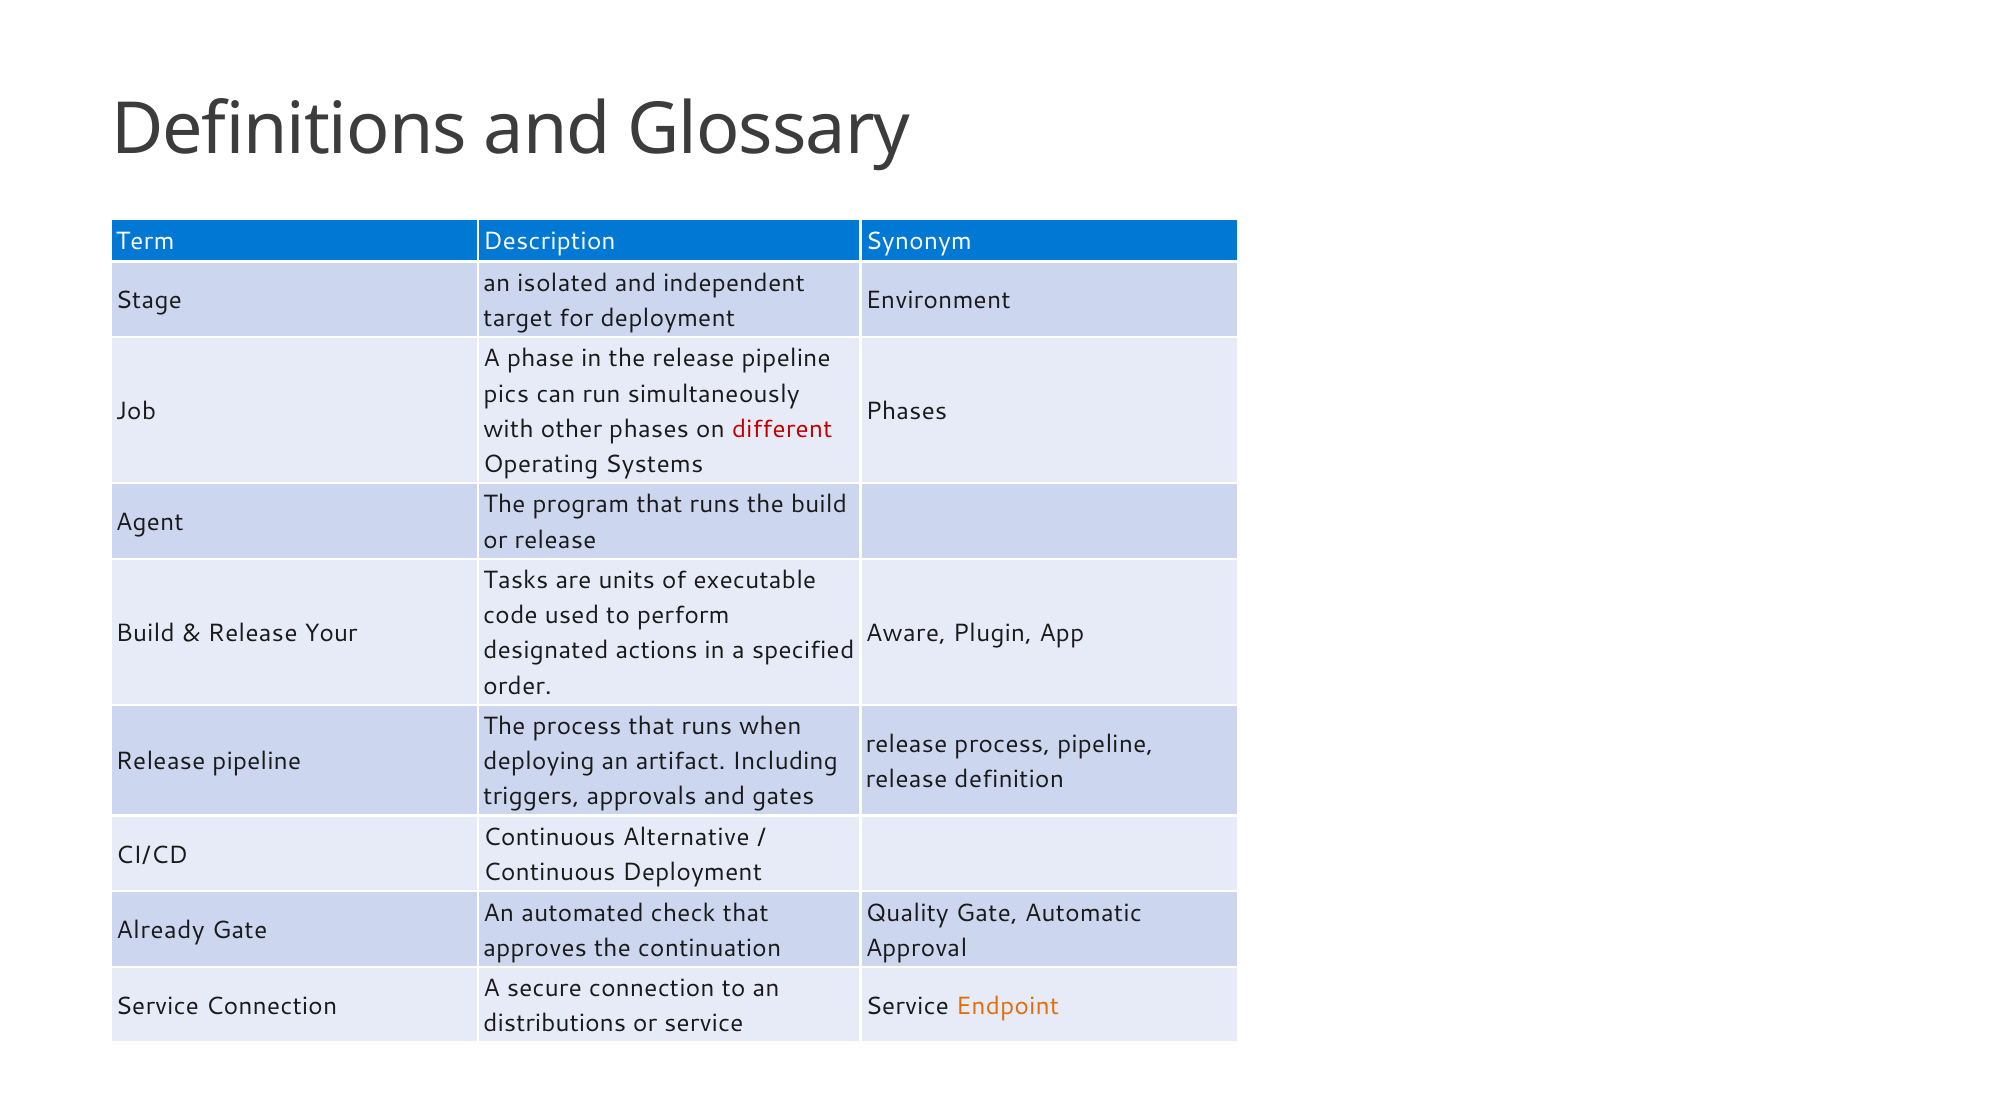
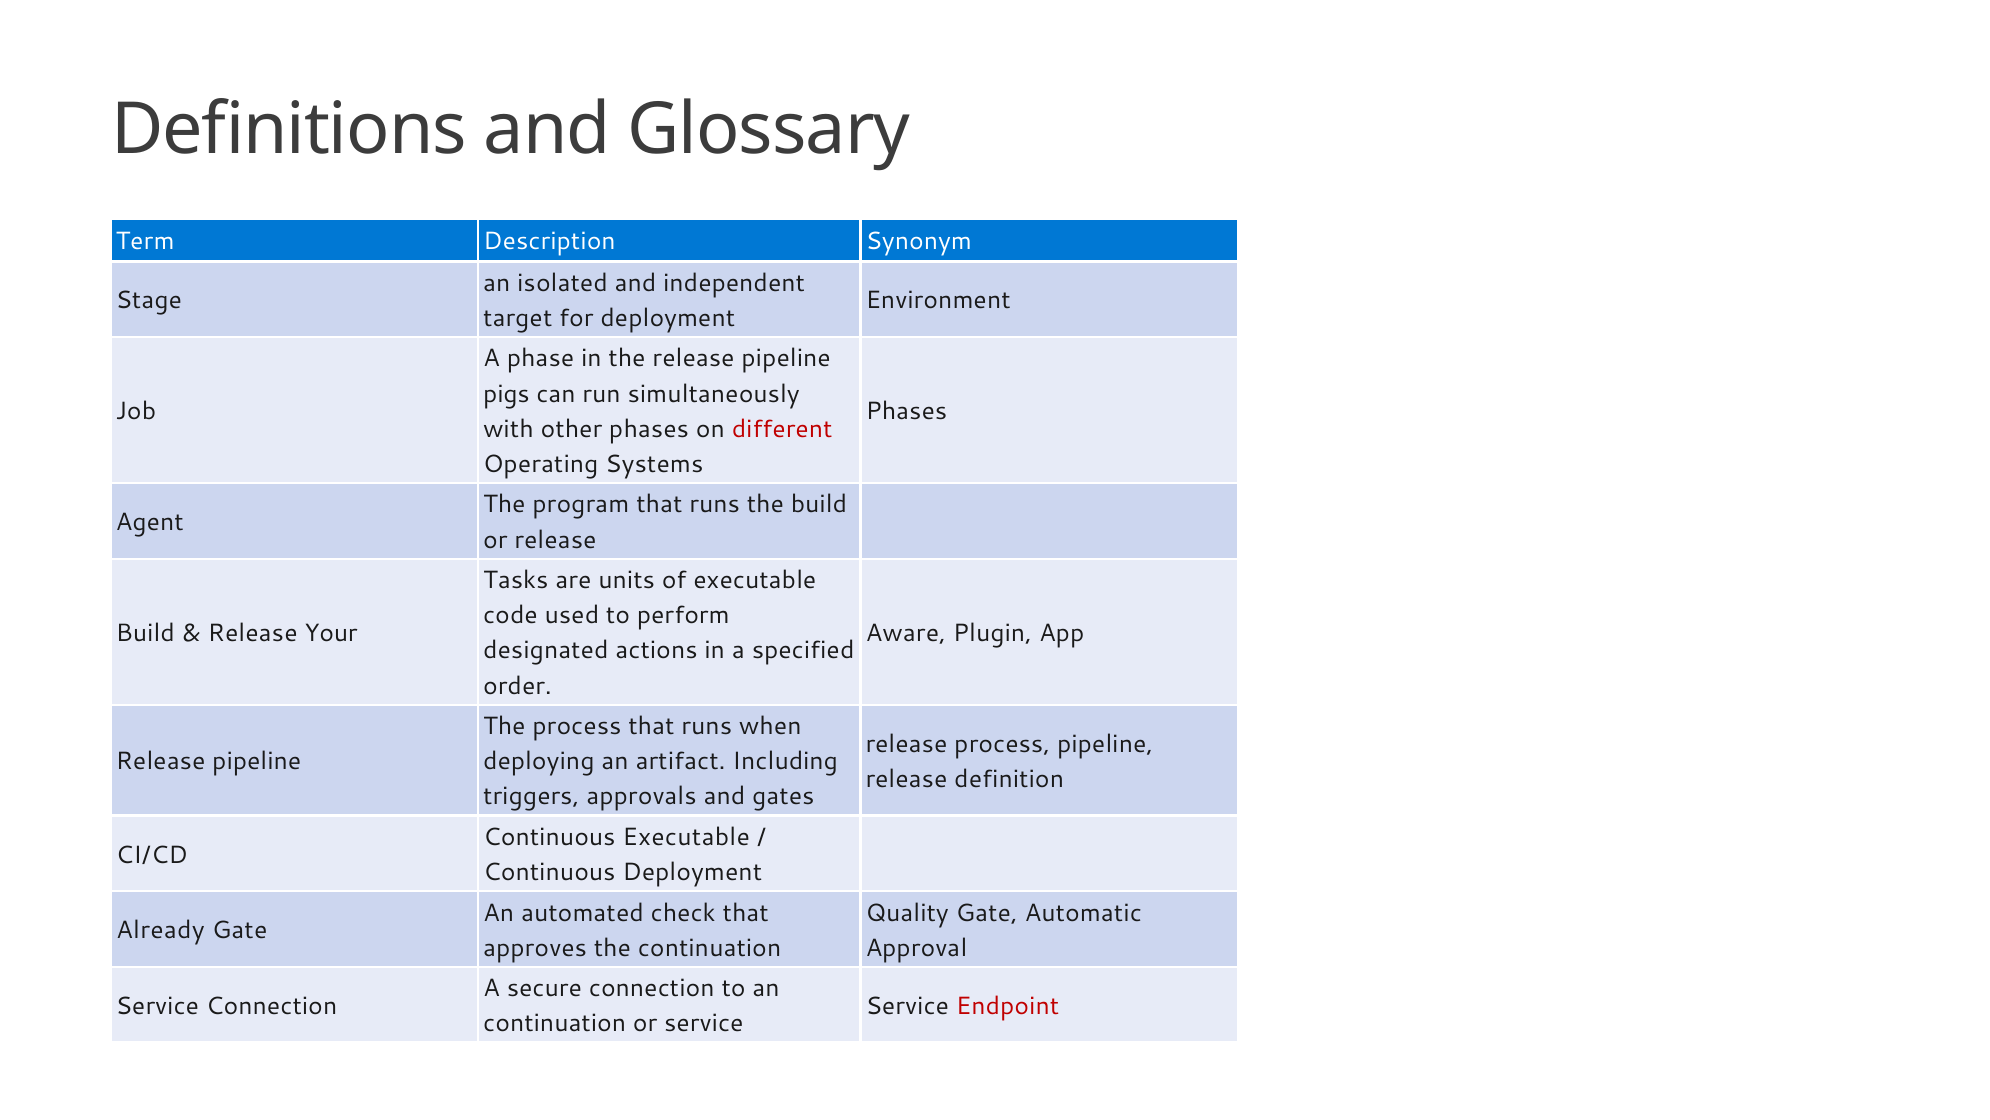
pics: pics -> pigs (506, 394)
Continuous Alternative: Alternative -> Executable (686, 837)
Endpoint colour: orange -> red (1008, 1006)
distributions: distributions -> continuation (555, 1023)
